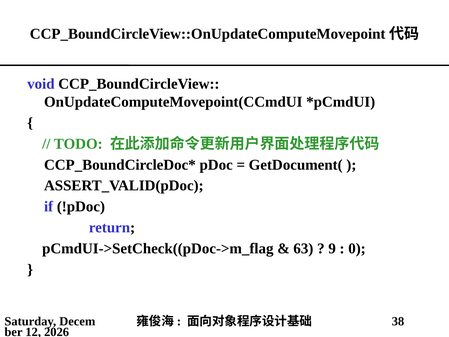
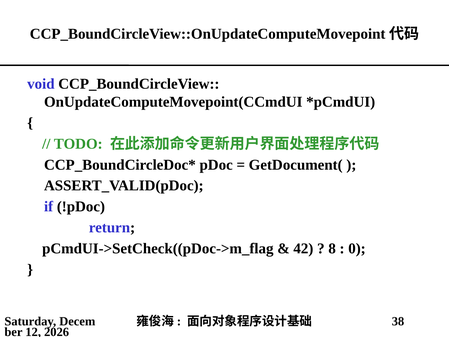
63: 63 -> 42 (303, 248)
9: 9 -> 8 (332, 248)
